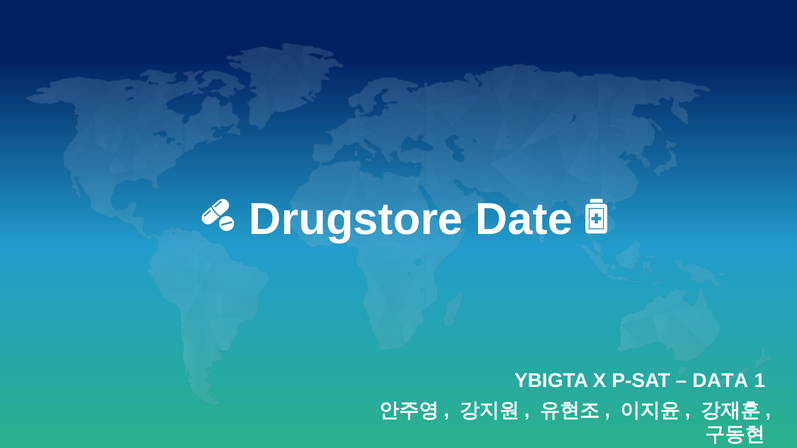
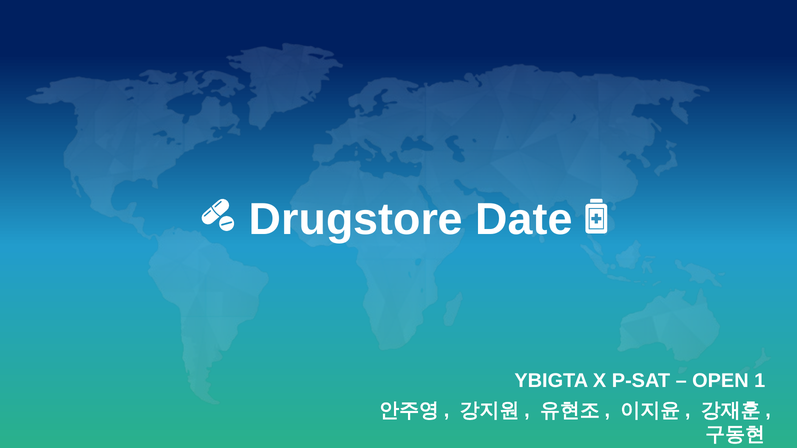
DATA: DATA -> OPEN (720, 381)
